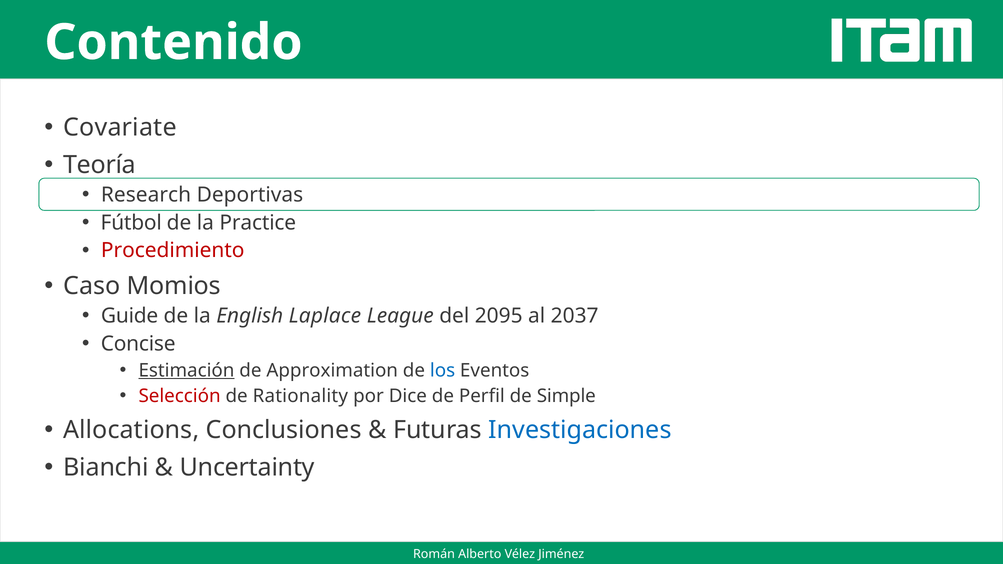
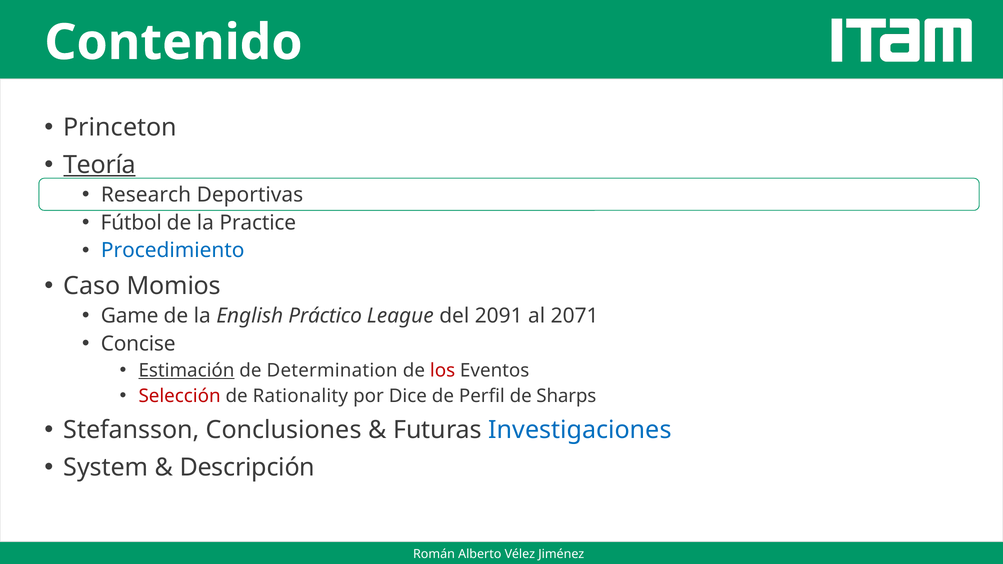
Covariate: Covariate -> Princeton (120, 127)
Teoría underline: none -> present (100, 165)
Procedimiento colour: red -> blue (173, 251)
Guide: Guide -> Game (130, 316)
Laplace: Laplace -> Práctico (325, 316)
2095: 2095 -> 2091 (499, 316)
2037: 2037 -> 2071 (575, 316)
Approximation: Approximation -> Determination (332, 370)
los colour: blue -> red (443, 370)
Simple: Simple -> Sharps (566, 396)
Allocations: Allocations -> Stefansson (131, 430)
Bianchi: Bianchi -> System (106, 468)
Uncertainty: Uncertainty -> Descripción (247, 468)
